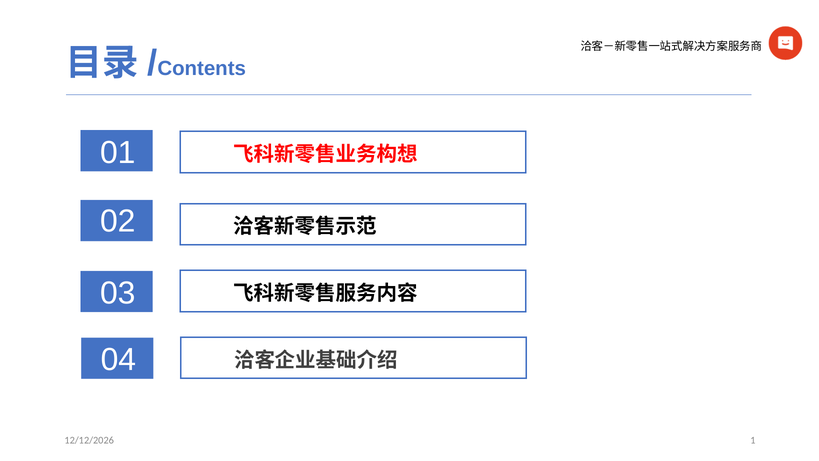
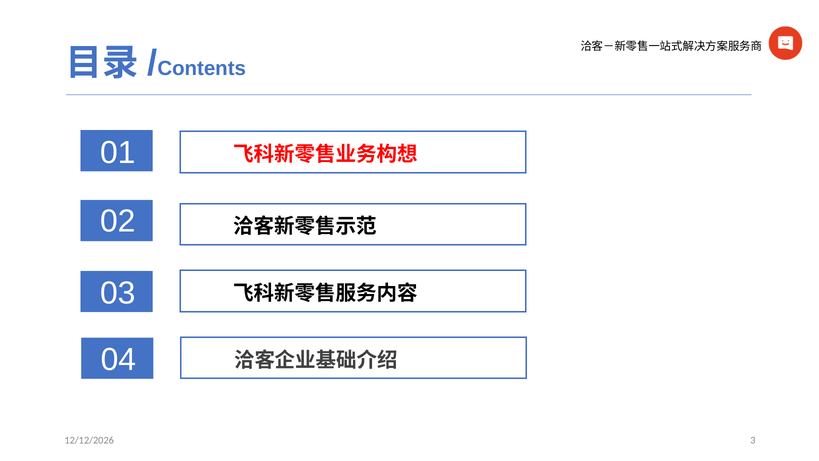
1: 1 -> 3 (753, 440)
